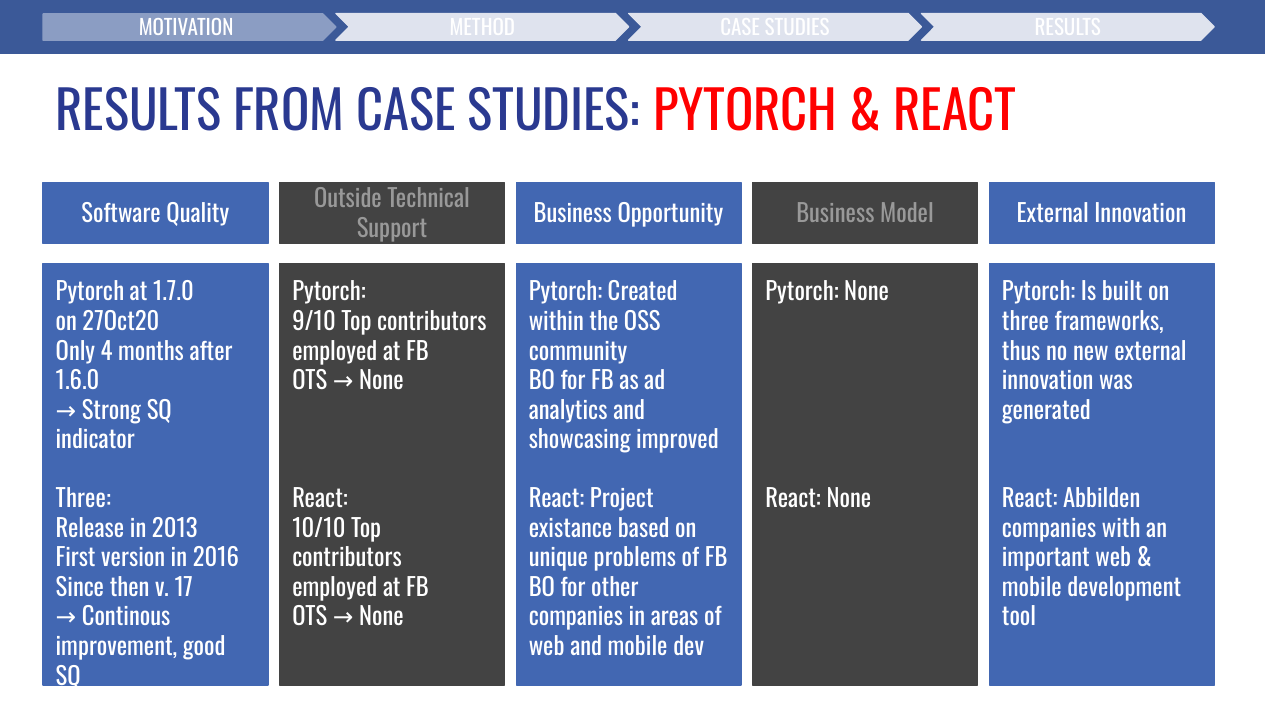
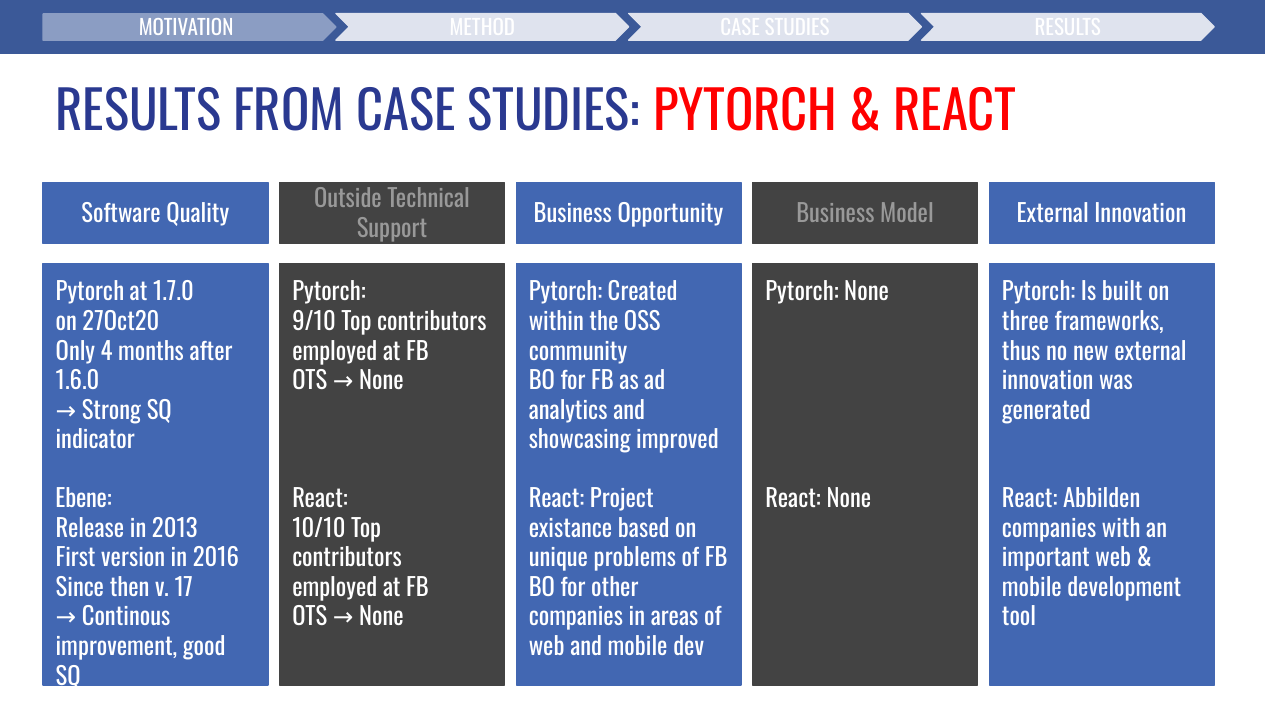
Three: Three -> Ebene (84, 499)
